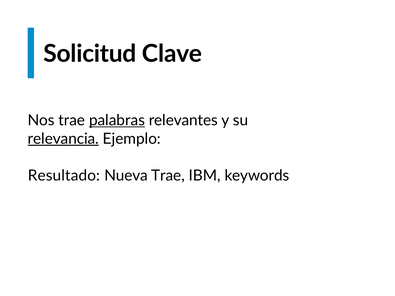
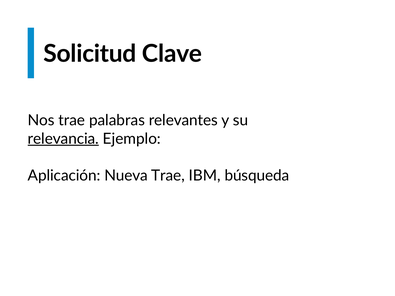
palabras underline: present -> none (117, 120)
Resultado: Resultado -> Aplicación (64, 176)
keywords: keywords -> búsqueda (257, 176)
